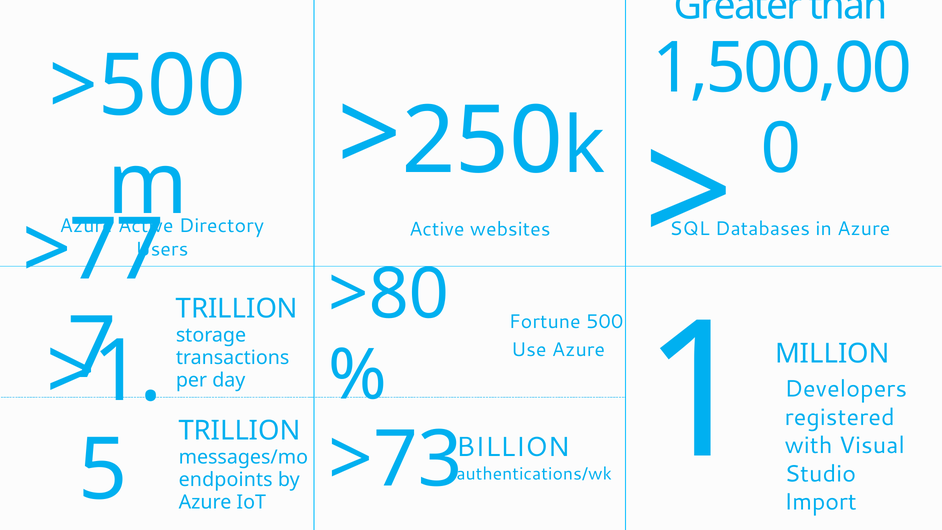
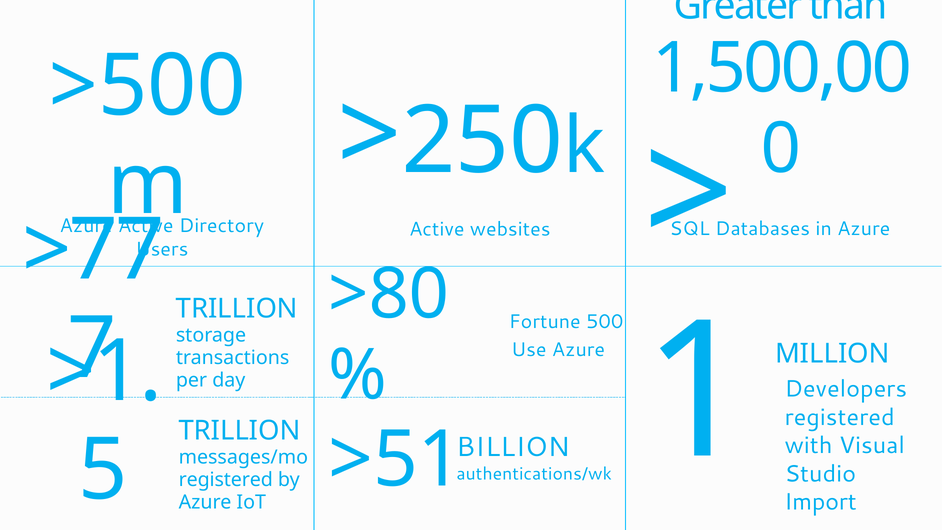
>73: >73 -> >51 (395, 460)
endpoints: endpoints -> registered (226, 480)
